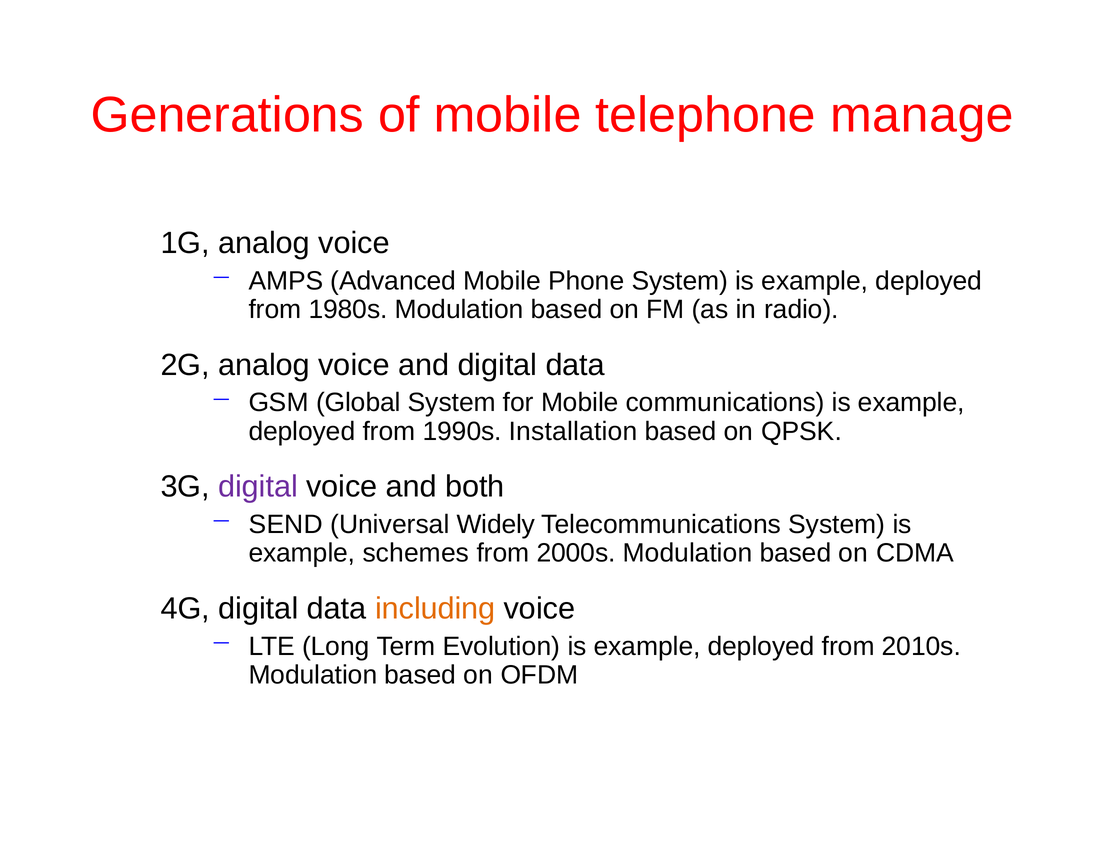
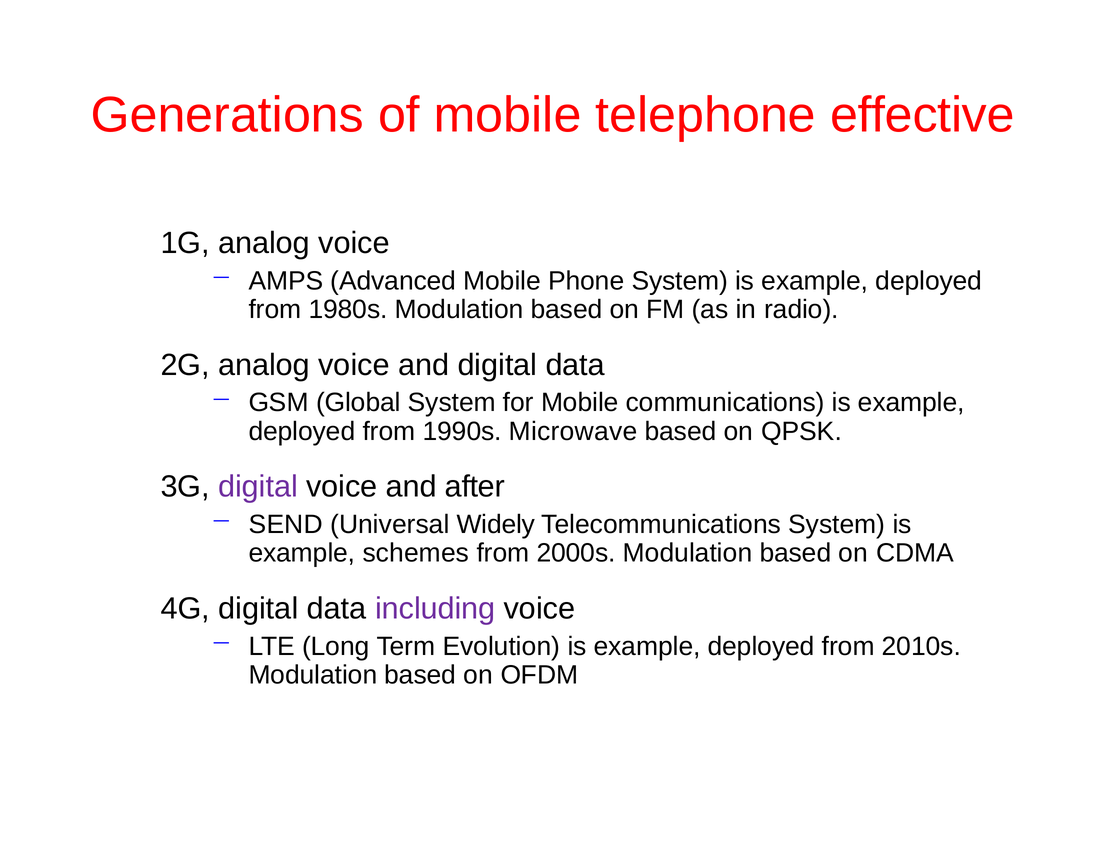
manage: manage -> effective (922, 115)
Installation: Installation -> Microwave (573, 431)
both: both -> after (475, 487)
including colour: orange -> purple (435, 609)
